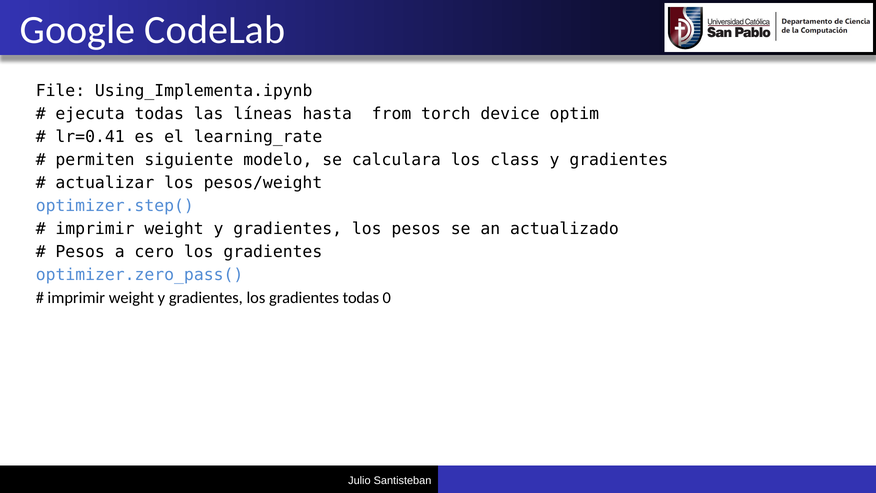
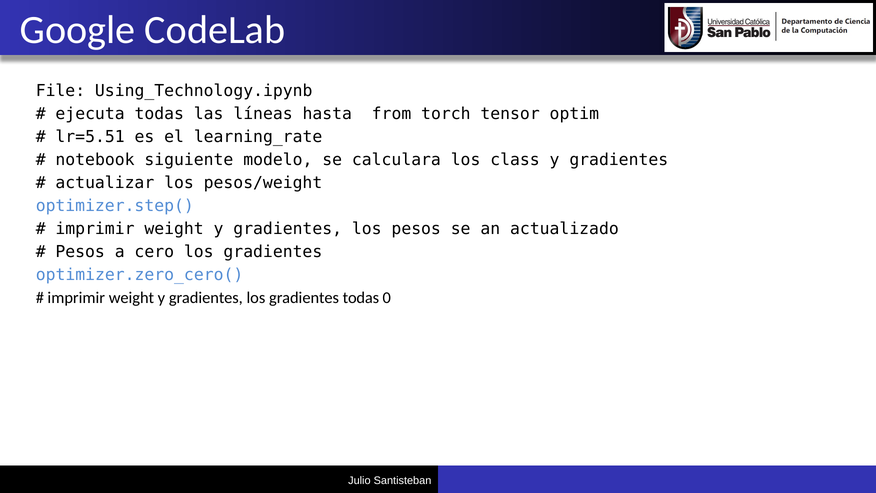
Using_Implementa.ipynb: Using_Implementa.ipynb -> Using_Technology.ipynb (204, 91)
device: device -> tensor (510, 114)
lr=0.41: lr=0.41 -> lr=5.51 (90, 137)
permiten: permiten -> notebook (95, 160)
optimizer.zero_pass(: optimizer.zero_pass( -> optimizer.zero_cero( (140, 275)
